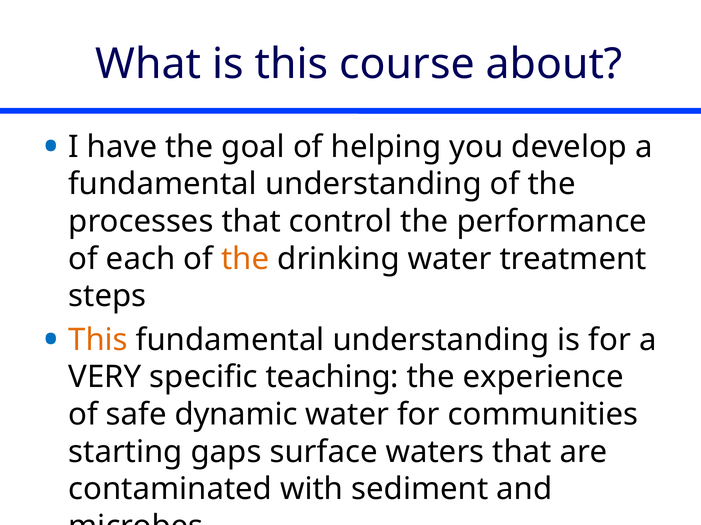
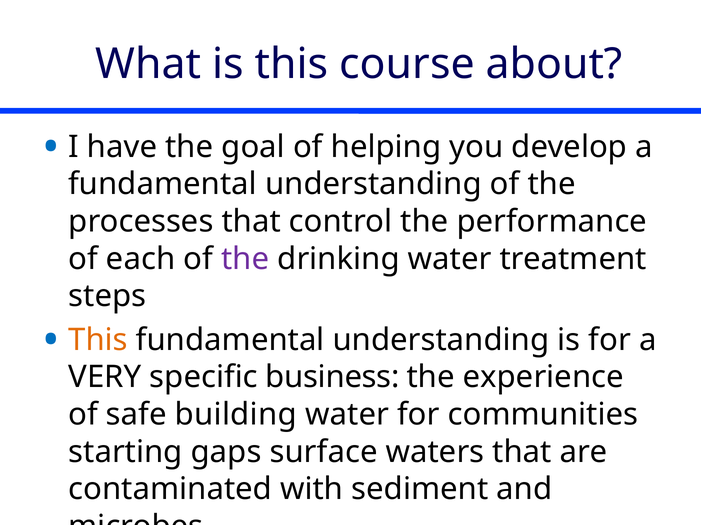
the colour: orange -> purple (245, 259)
teaching: teaching -> business (332, 378)
dynamic: dynamic -> building (236, 415)
